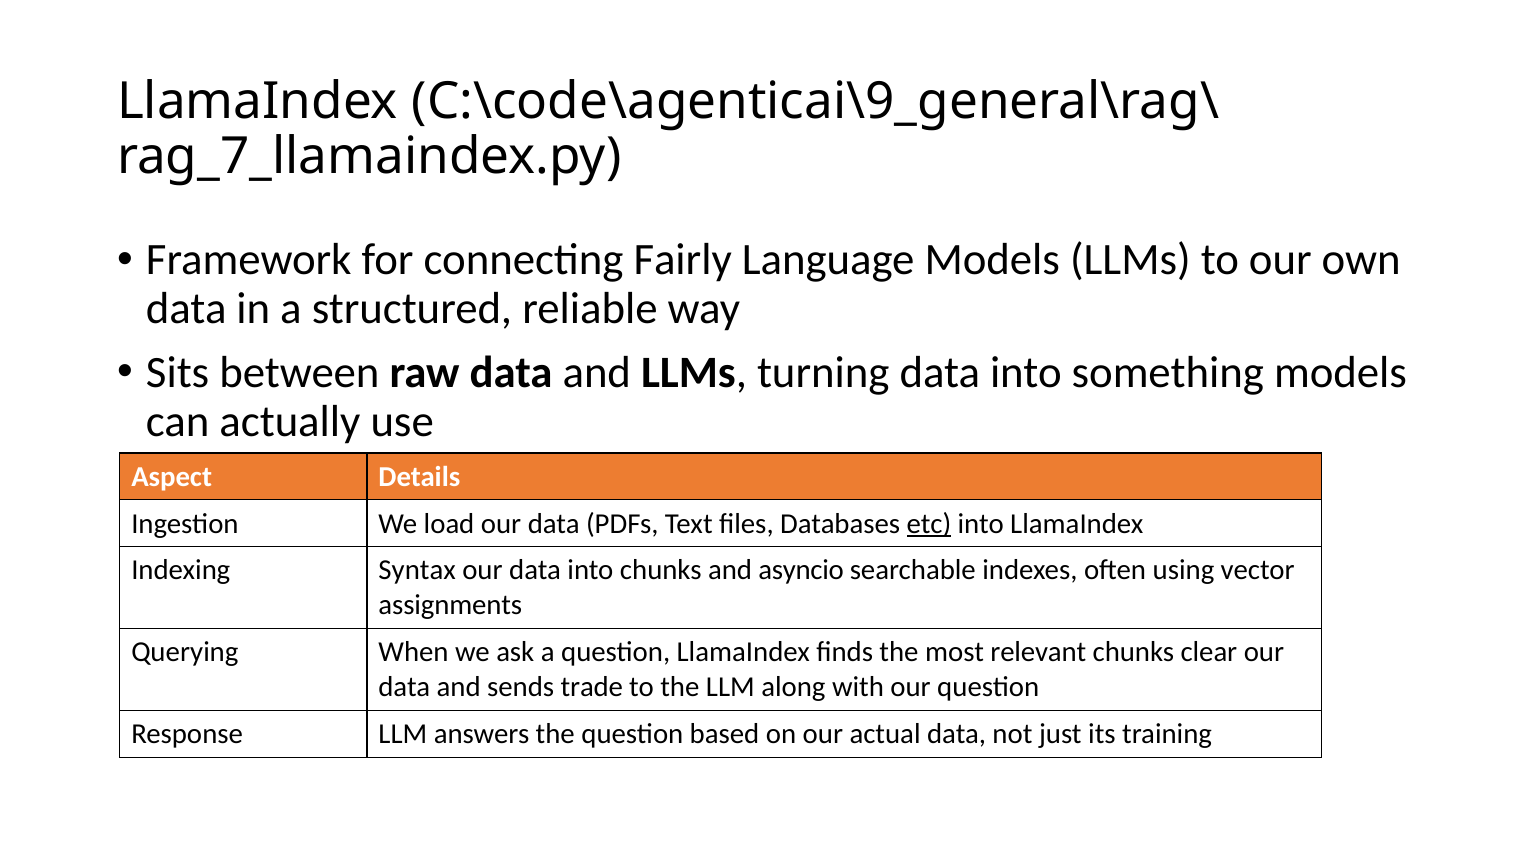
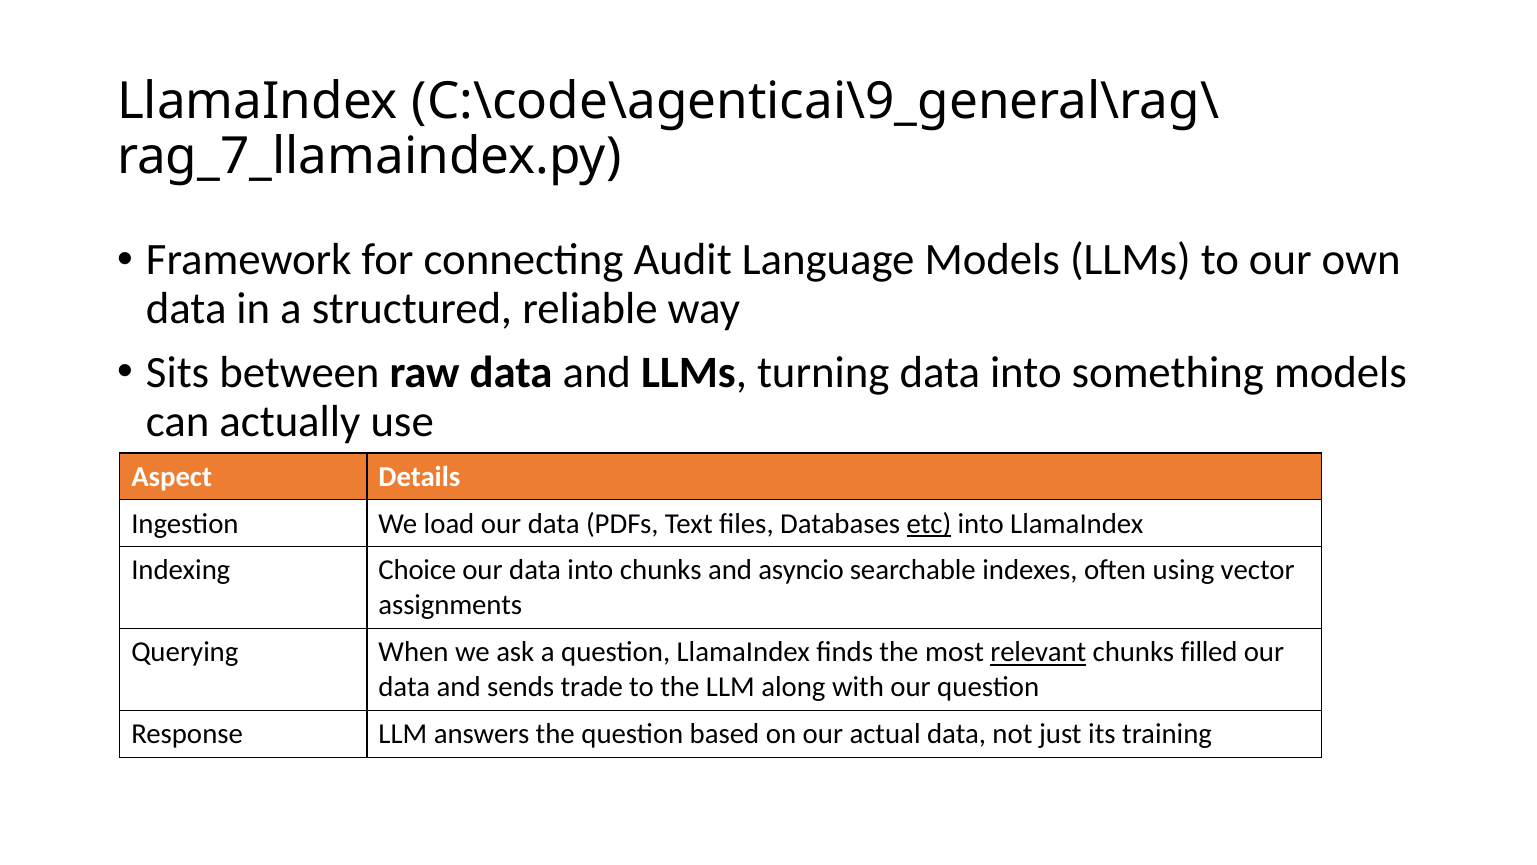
Fairly: Fairly -> Audit (683, 260)
Syntax: Syntax -> Choice (417, 570)
relevant underline: none -> present (1038, 652)
clear: clear -> filled (1209, 652)
